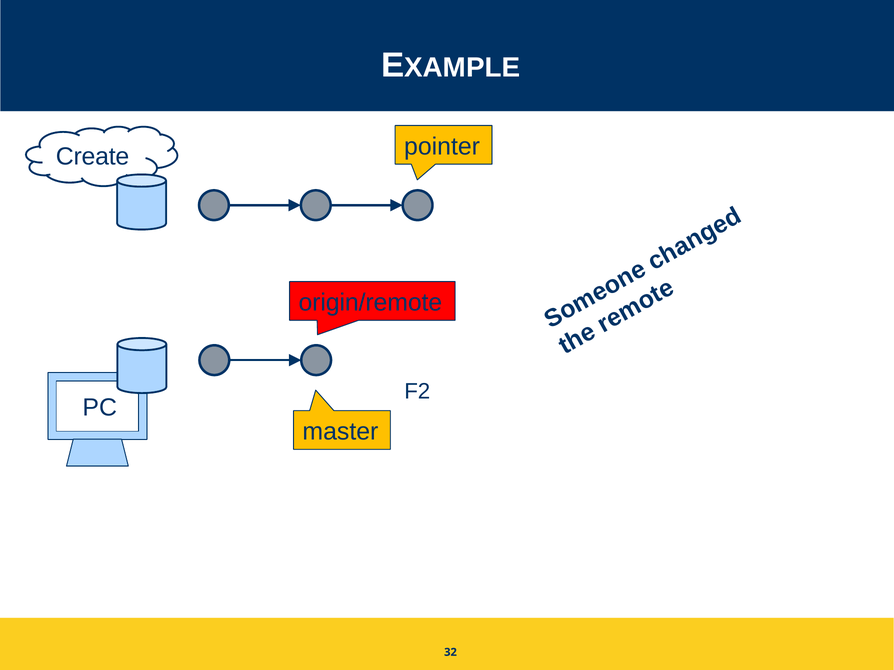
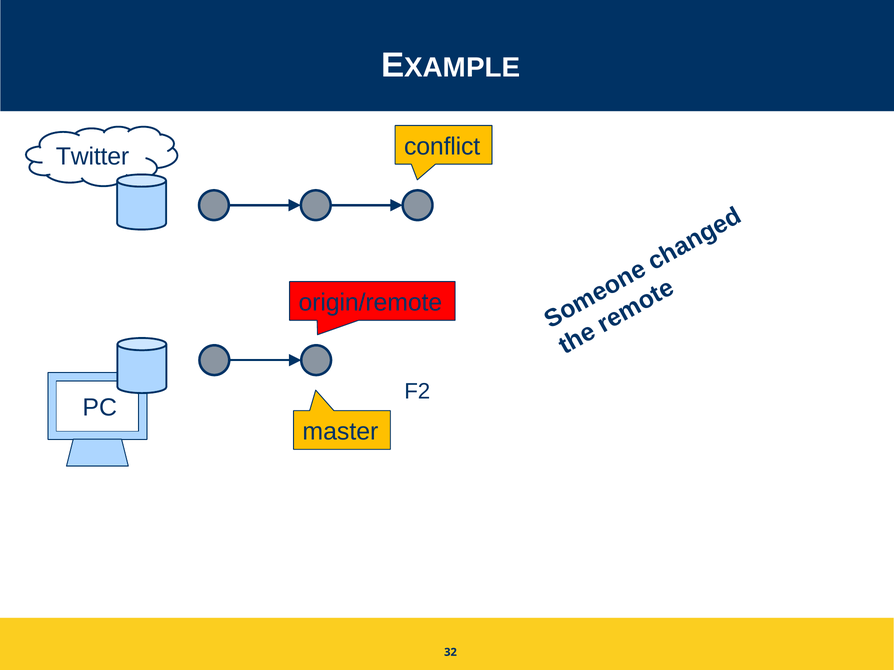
pointer: pointer -> conflict (442, 147)
Create: Create -> Twitter (93, 157)
